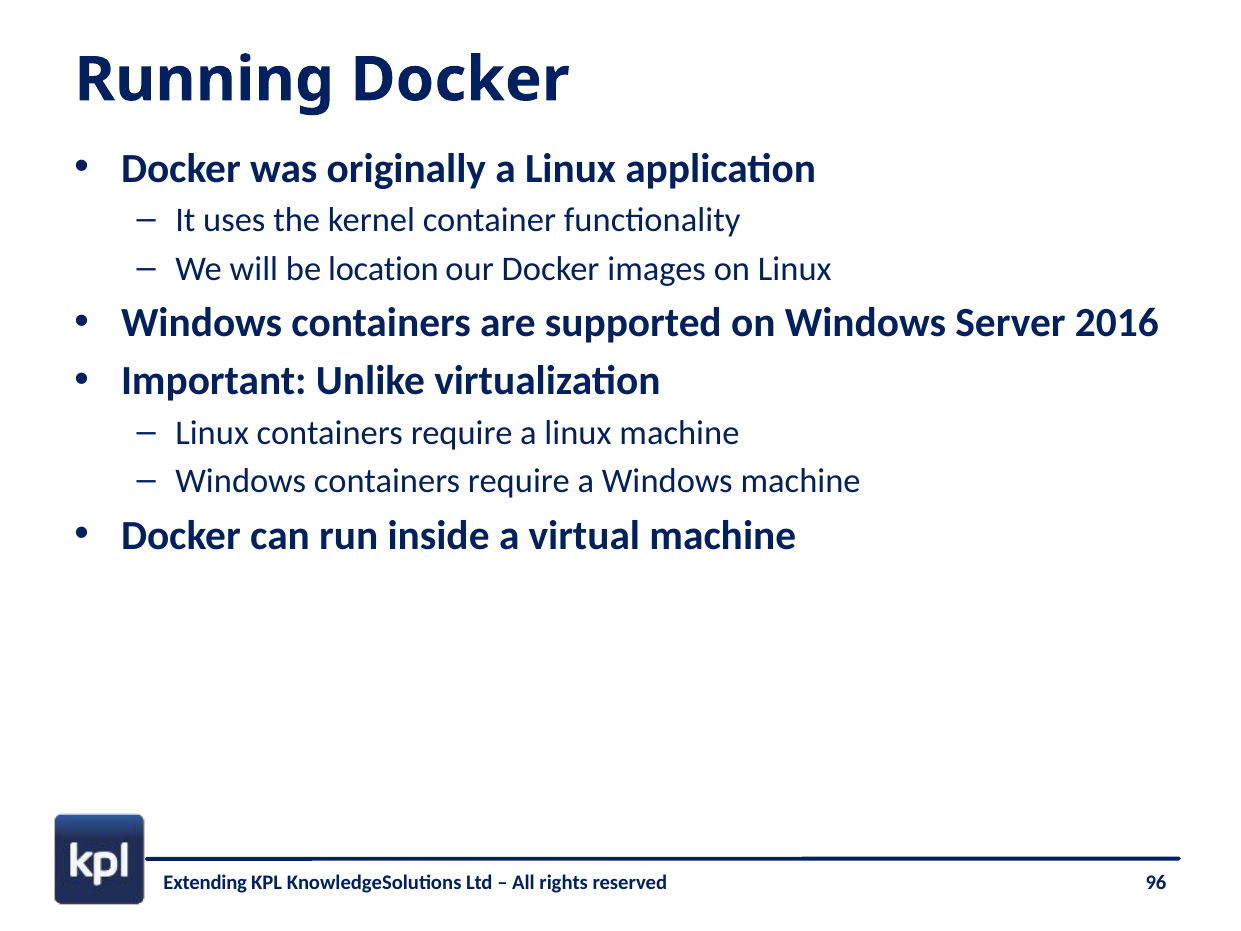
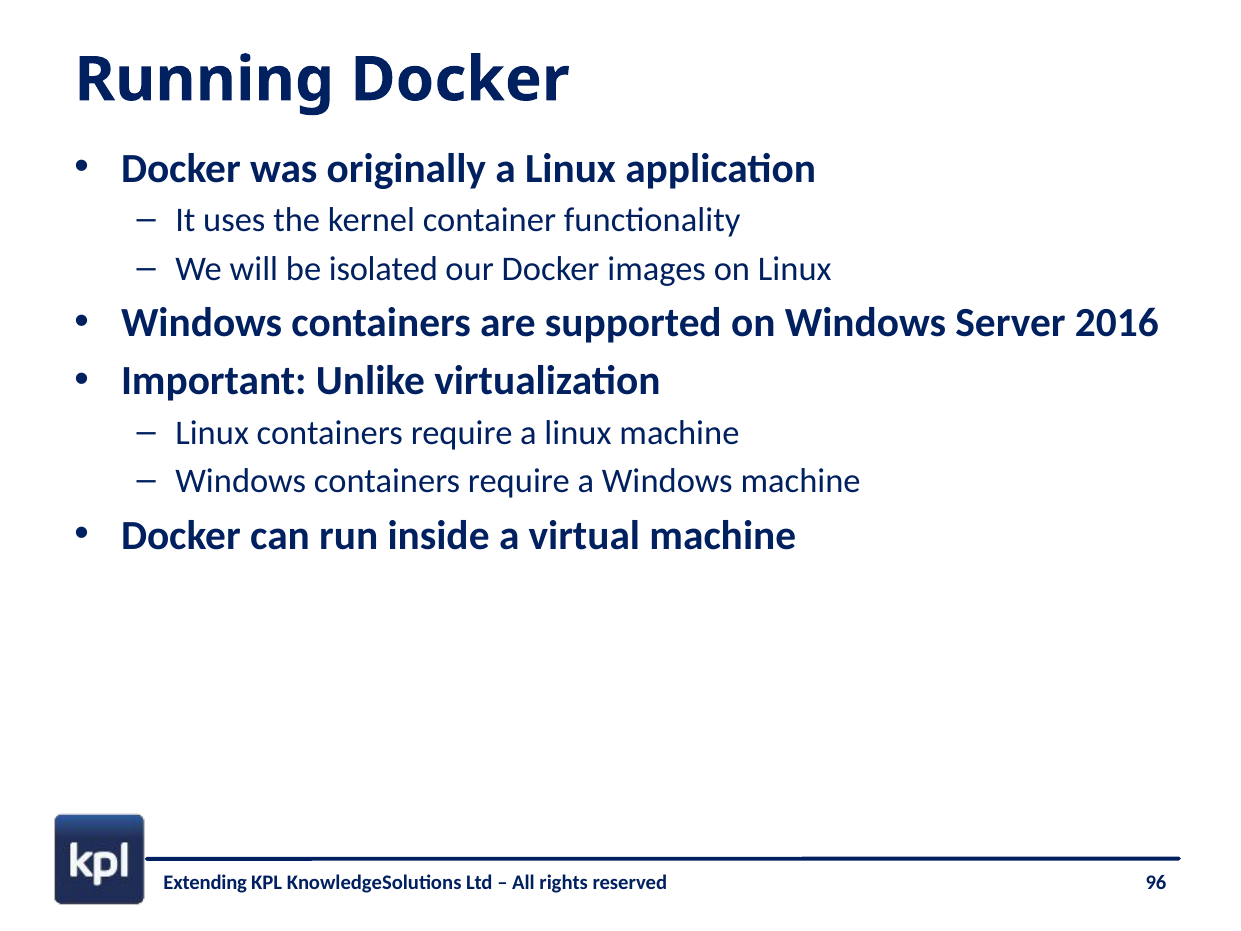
location: location -> isolated (383, 269)
